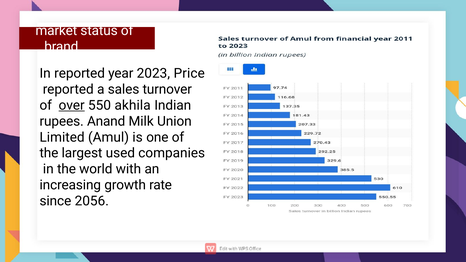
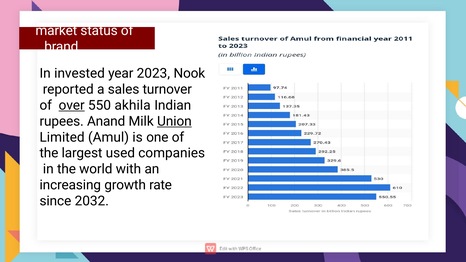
In reported: reported -> invested (80, 73)
Price: Price -> Nook (189, 73)
Union underline: none -> present (174, 121)
2056: 2056 -> 2032 (92, 201)
